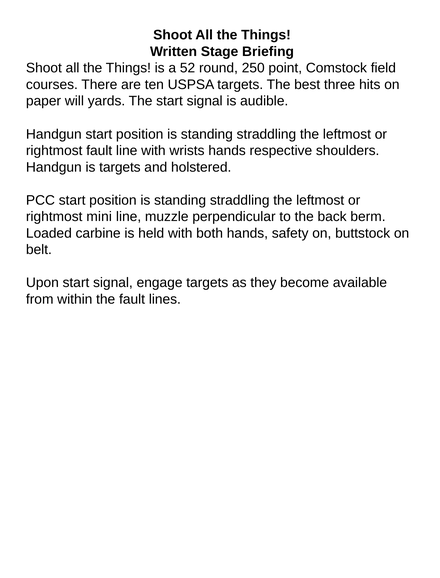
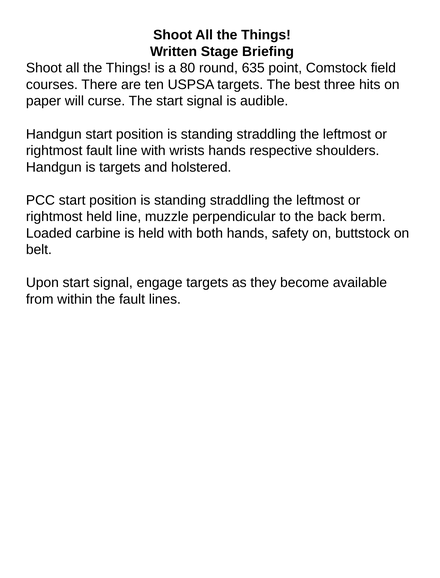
52: 52 -> 80 (188, 68)
250: 250 -> 635 (253, 68)
yards: yards -> curse (106, 101)
rightmost mini: mini -> held (99, 217)
